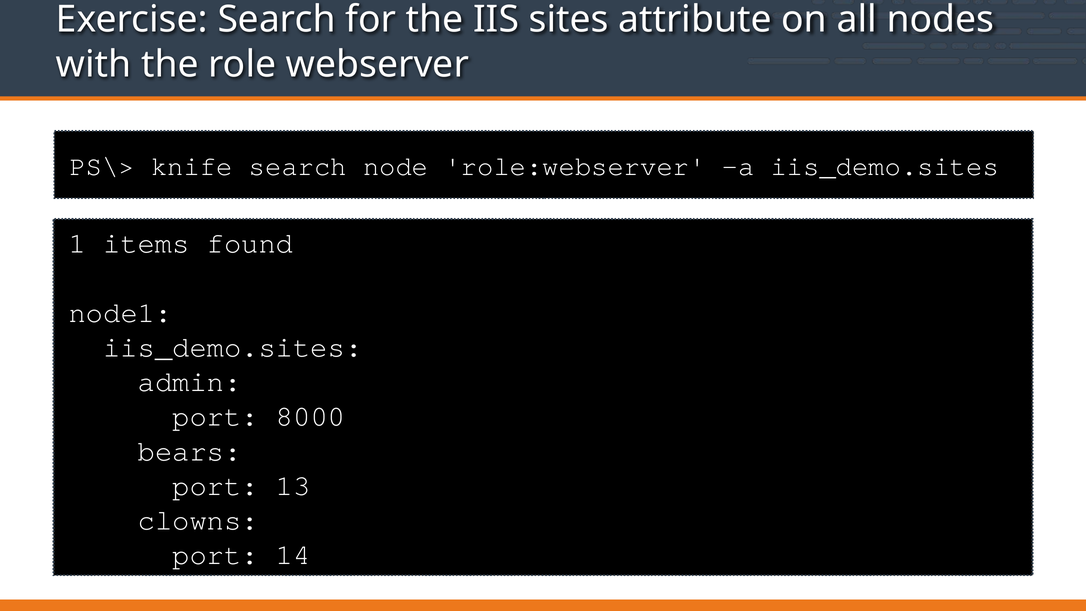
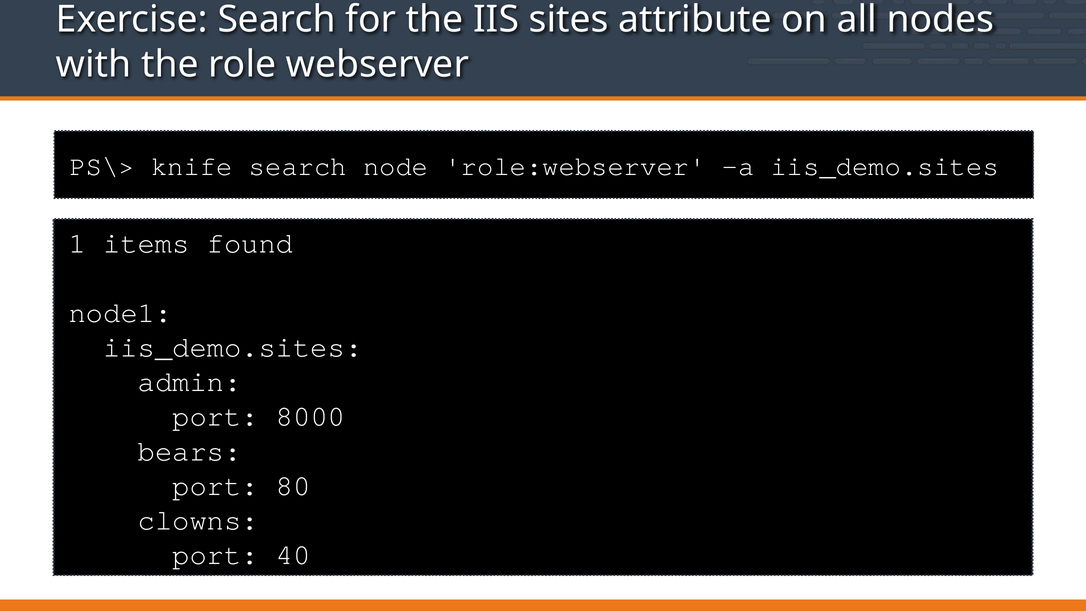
13: 13 -> 80 (293, 486)
14: 14 -> 40 (293, 555)
